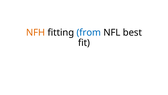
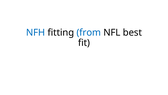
NFH colour: orange -> blue (36, 32)
